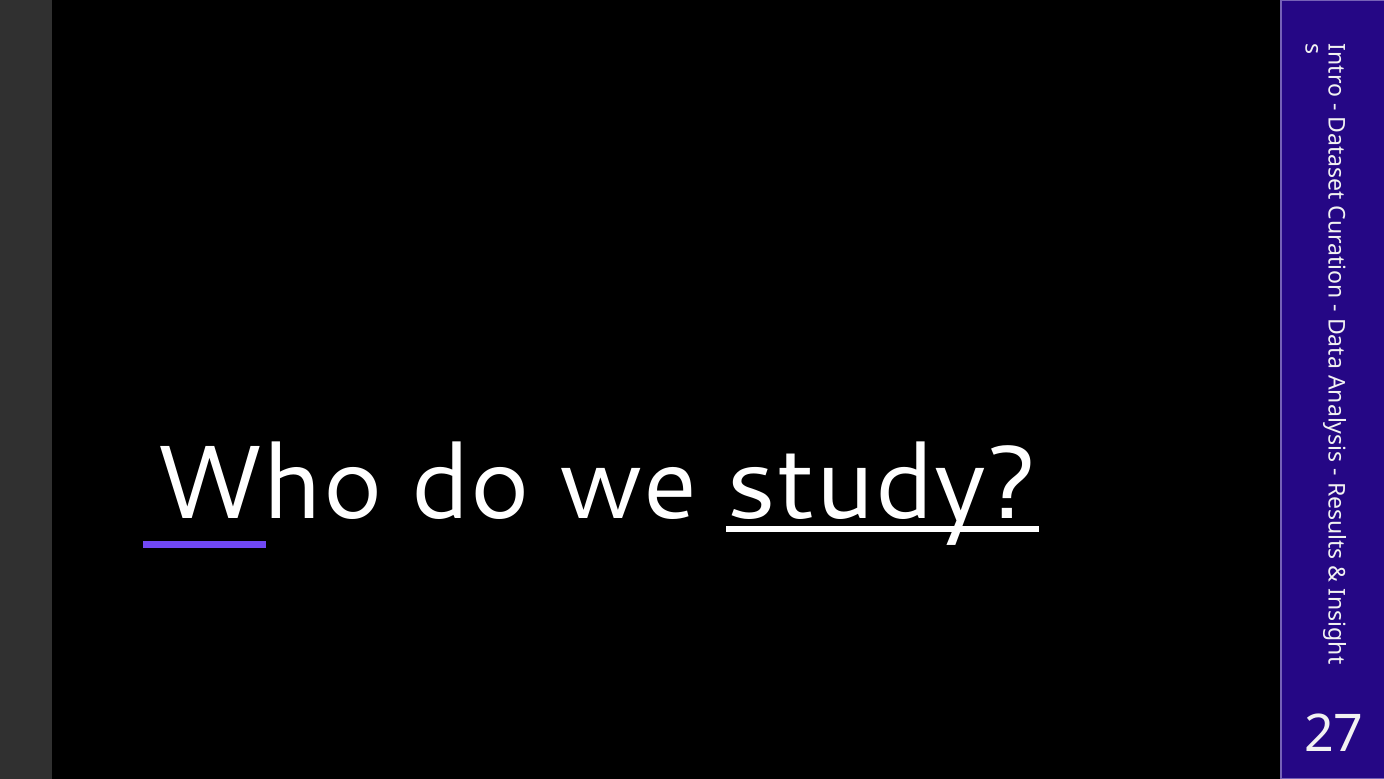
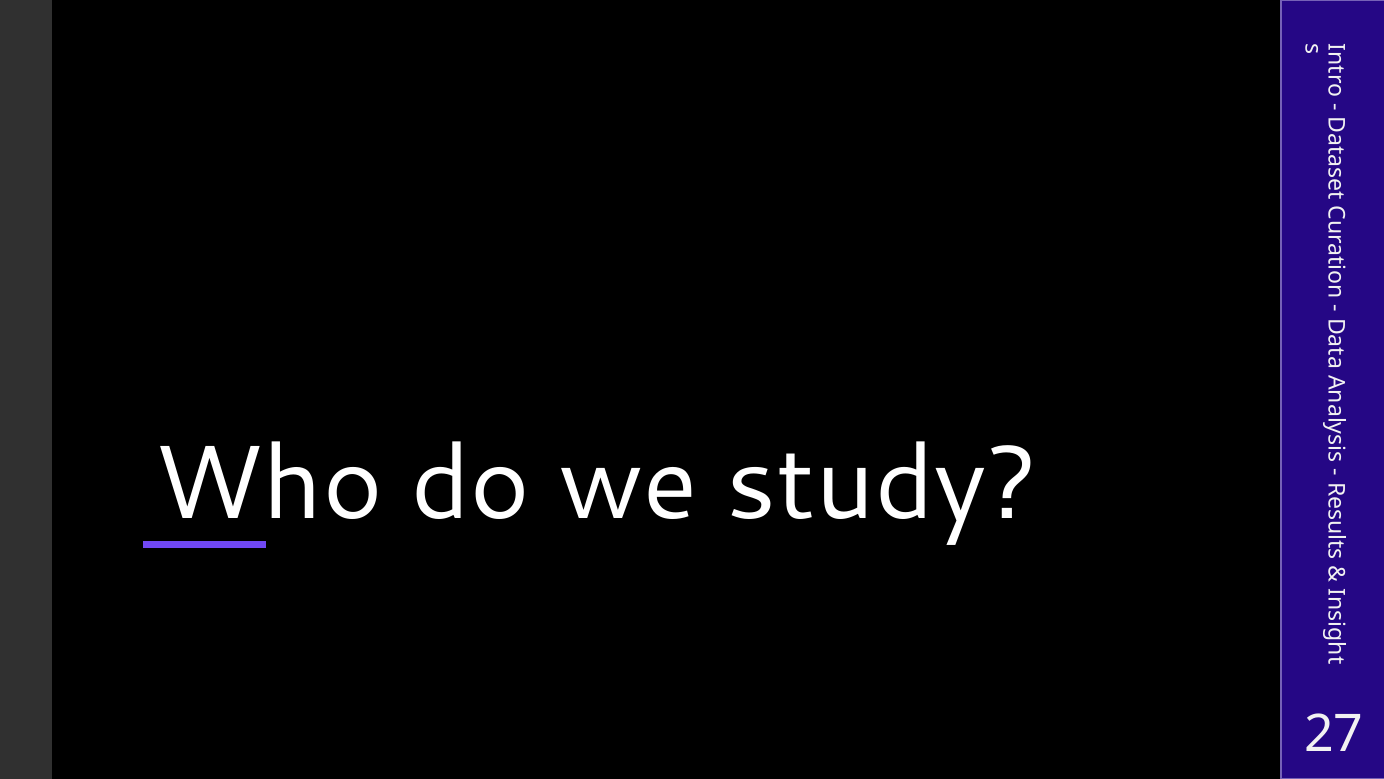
study underline: present -> none (883, 484)
